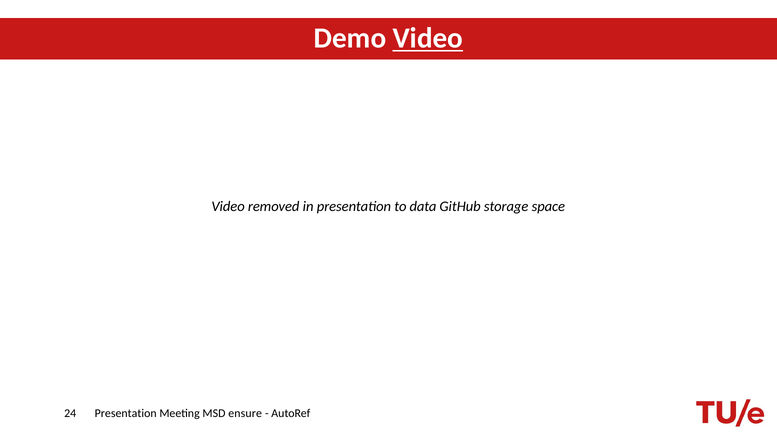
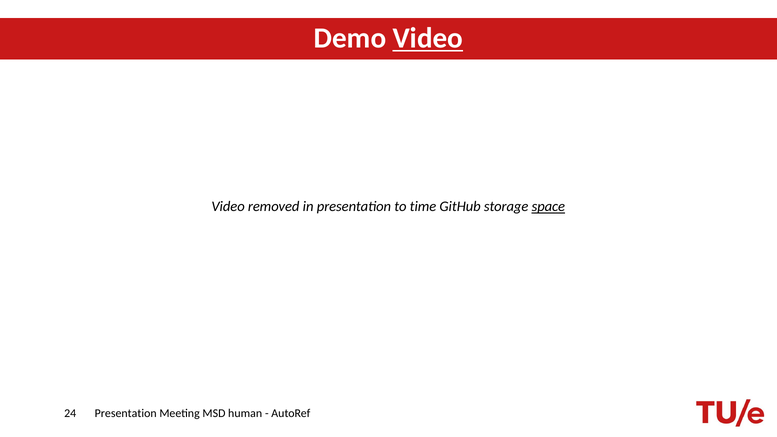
data: data -> time (423, 207)
space underline: none -> present (548, 207)
ensure: ensure -> human (245, 413)
